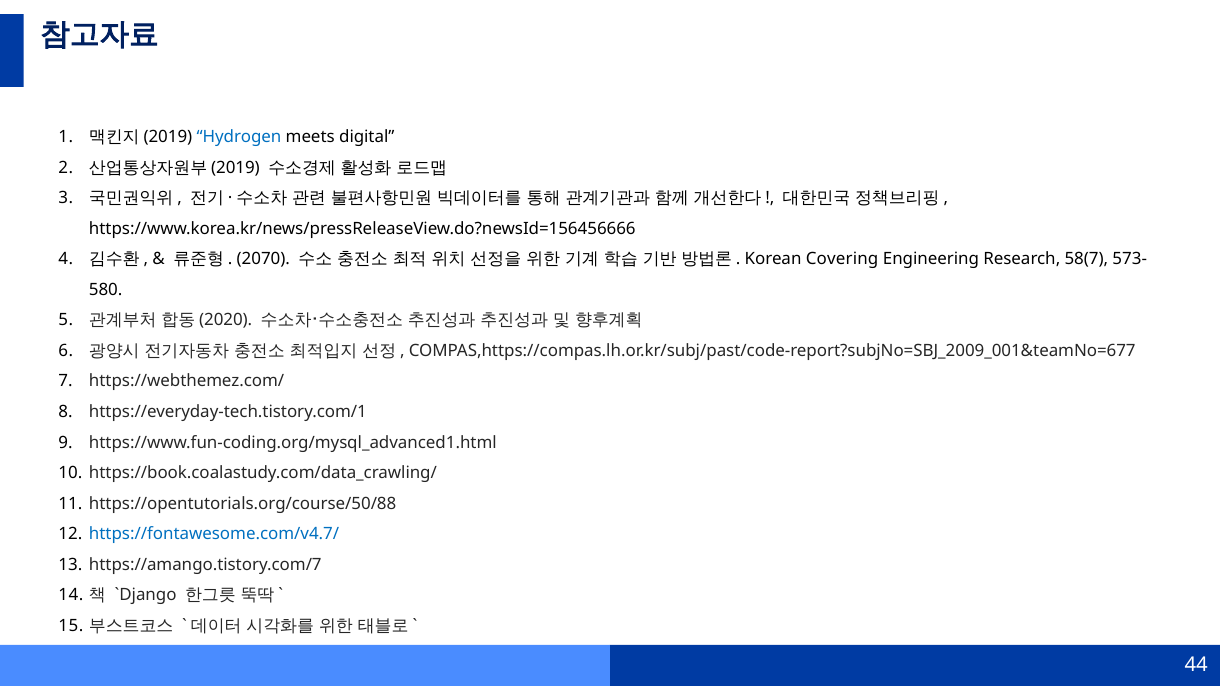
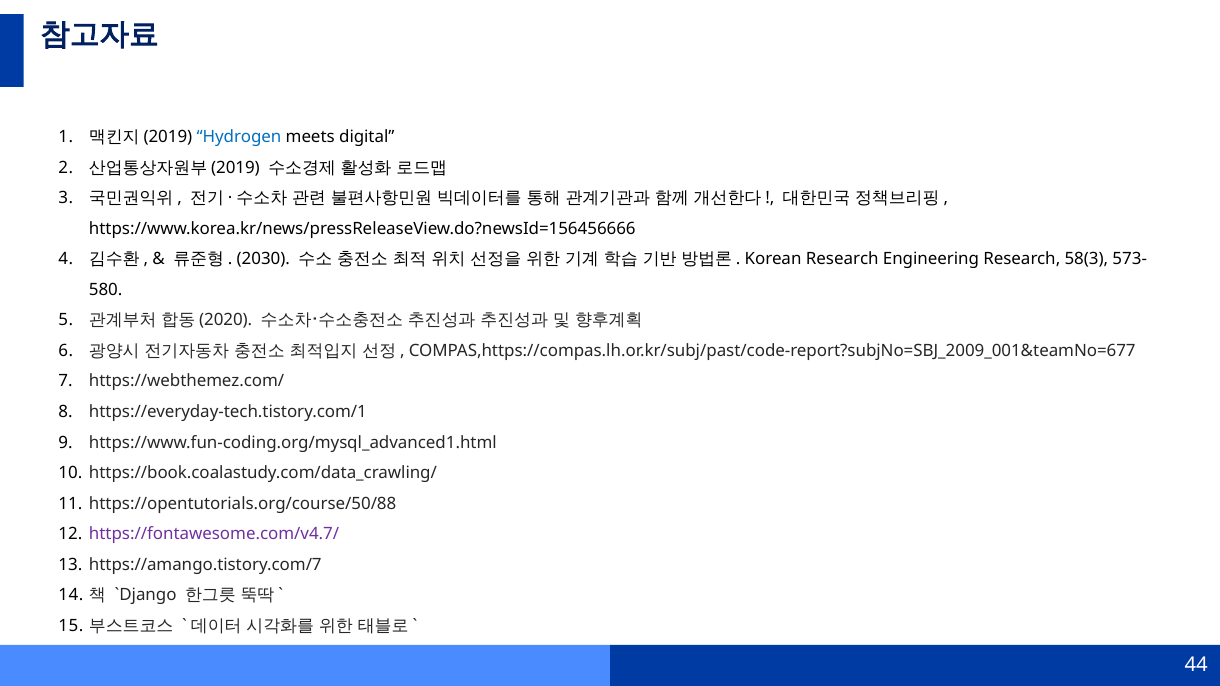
2070: 2070 -> 2030 (263, 259)
Korean Covering: Covering -> Research (842, 259)
58(7: 58(7 -> 58(3 (1086, 259)
https://fontawesome.com/v4.7/ colour: blue -> purple (214, 534)
